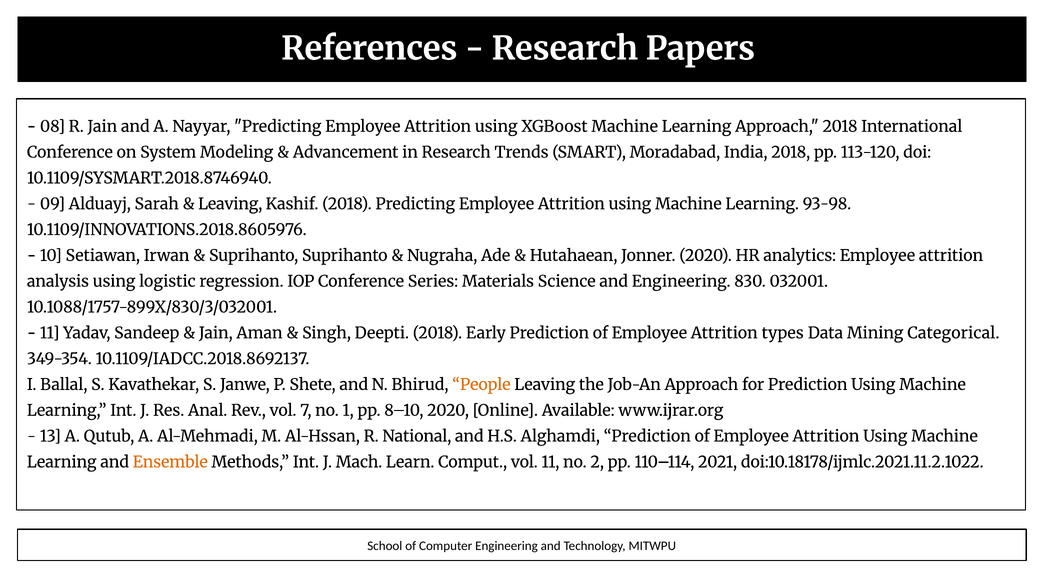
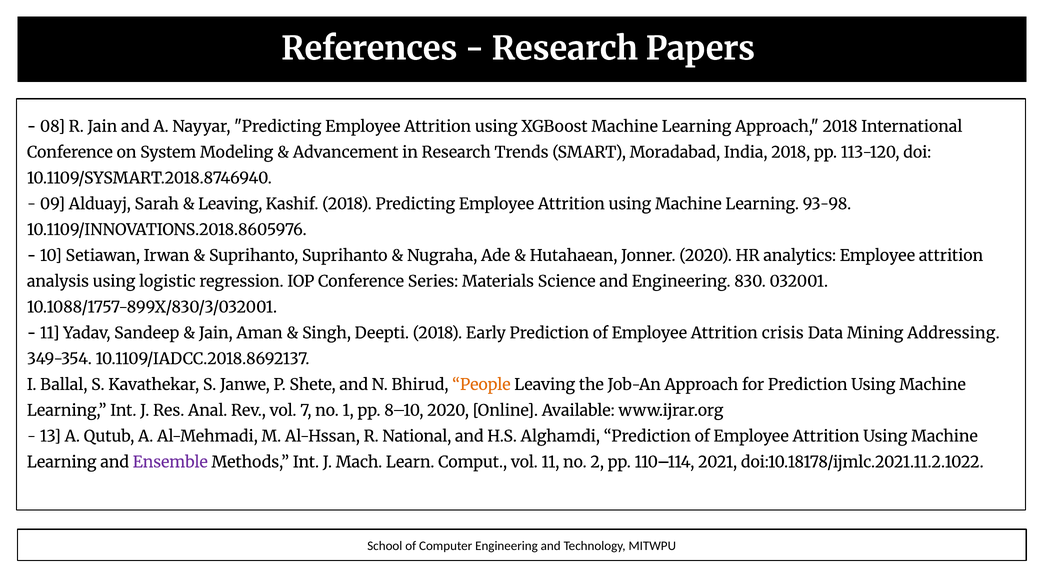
types: types -> crisis (783, 333)
Categorical: Categorical -> Addressing (953, 333)
Ensemble colour: orange -> purple (170, 462)
